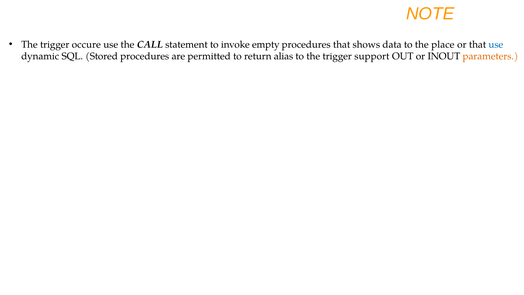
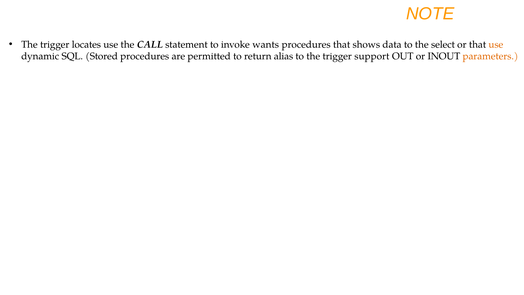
occure: occure -> locates (86, 45)
empty: empty -> wants (266, 45)
place: place -> select (443, 45)
use colour: blue -> orange (496, 45)
